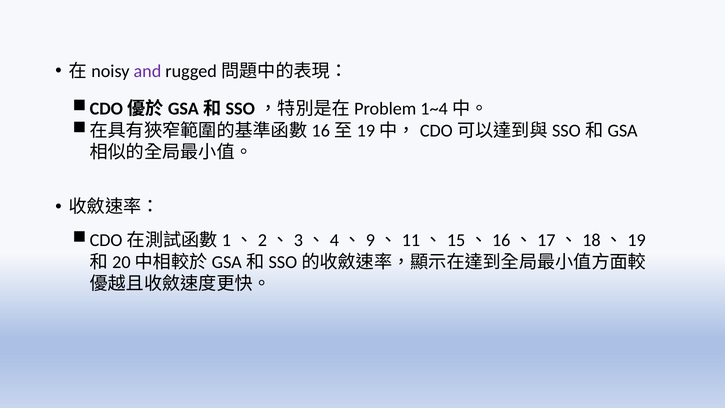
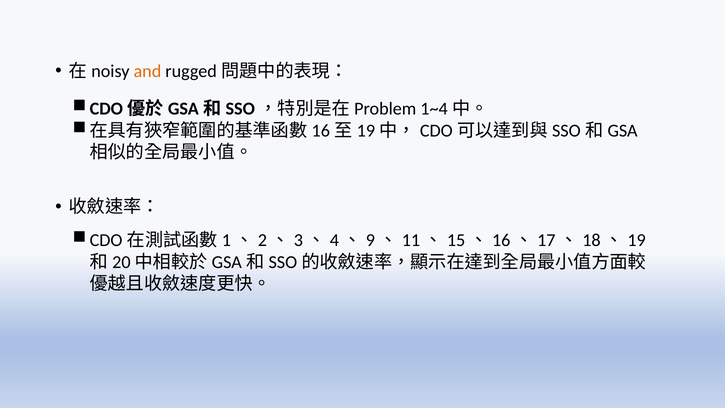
and colour: purple -> orange (147, 71)
